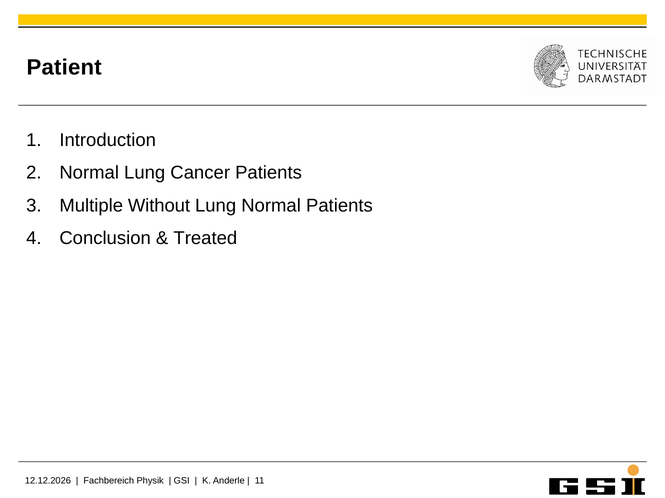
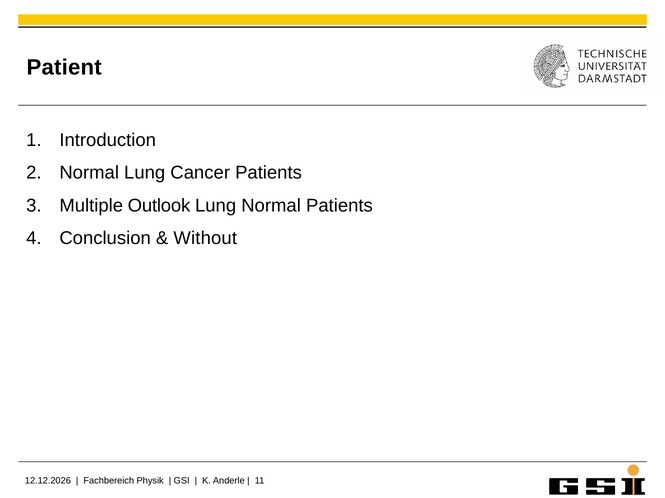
Without: Without -> Outlook (159, 206)
Treated: Treated -> Without (205, 239)
